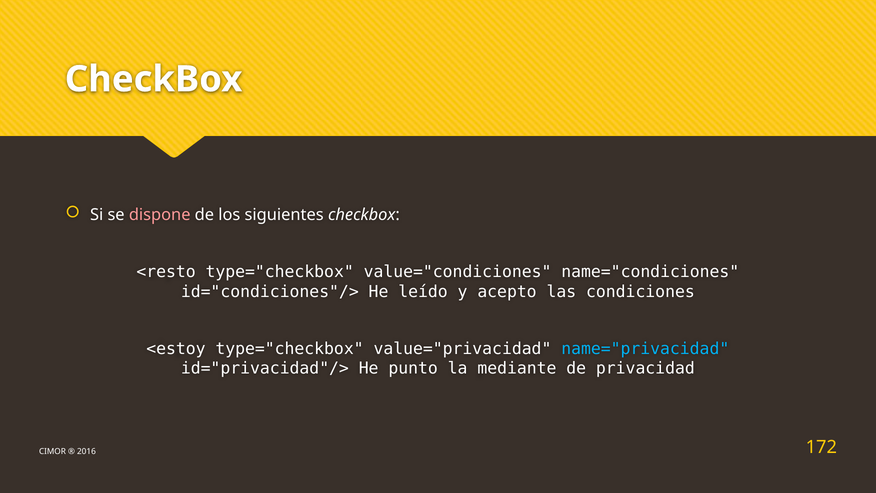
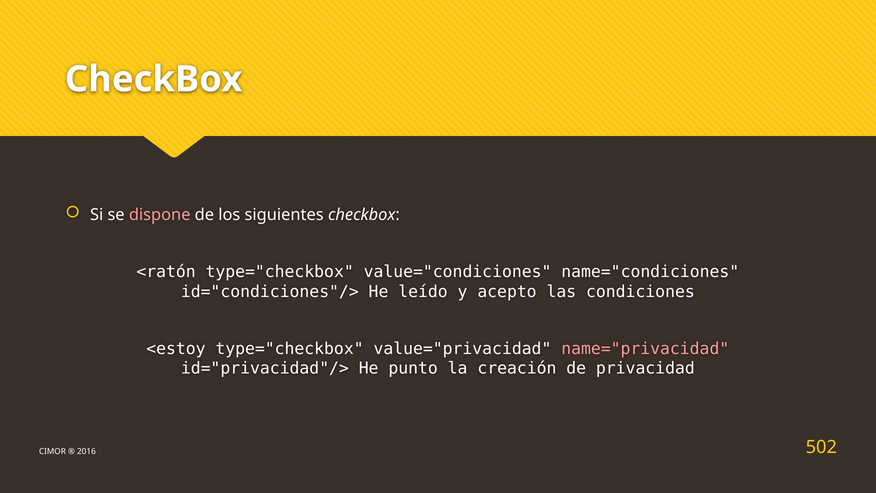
<resto: <resto -> <ratón (166, 272)
name="privacidad colour: light blue -> pink (645, 348)
mediante: mediante -> creación (517, 368)
172: 172 -> 502 (821, 447)
